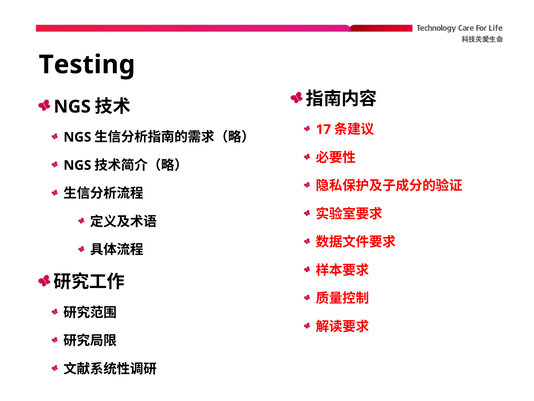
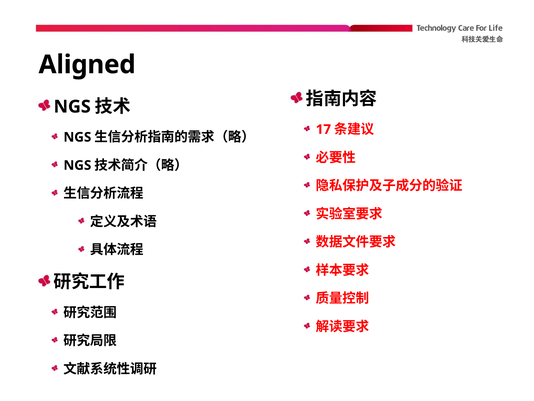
Testing: Testing -> Aligned (87, 65)
